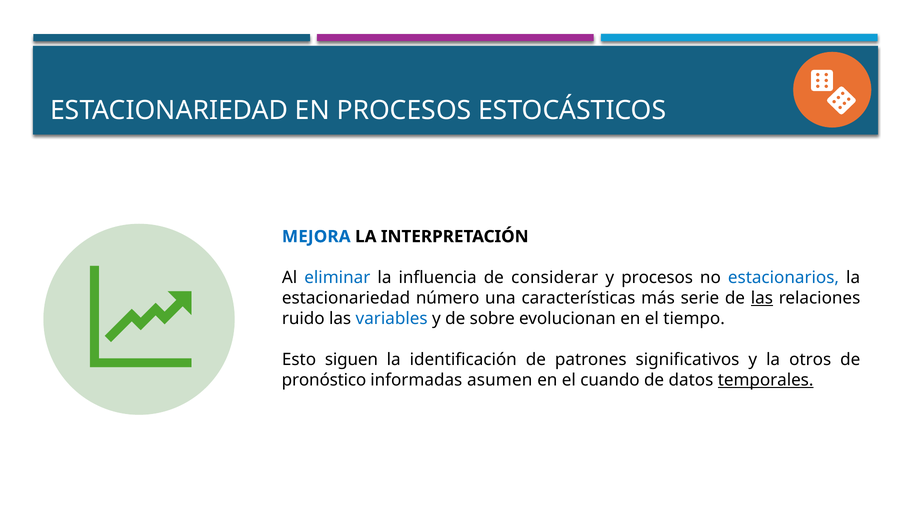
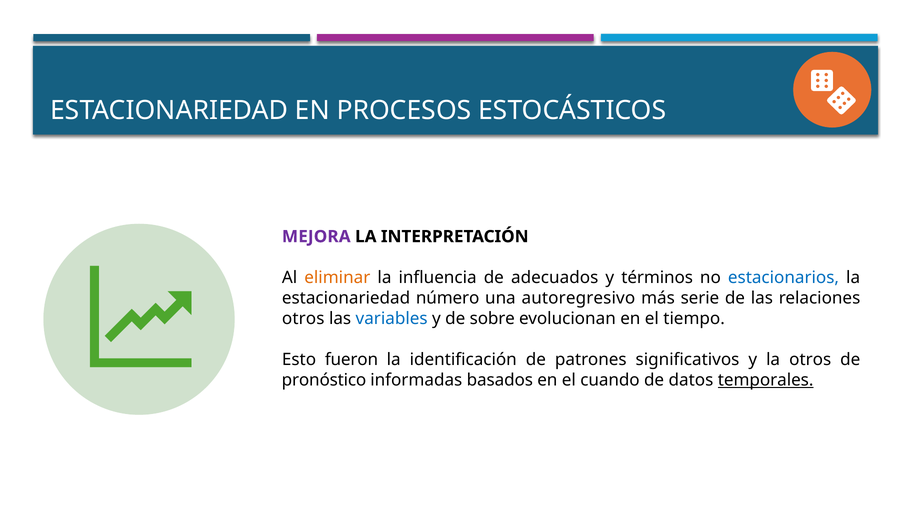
MEJORA colour: blue -> purple (316, 237)
eliminar colour: blue -> orange (337, 278)
considerar: considerar -> adecuados (555, 278)
y procesos: procesos -> términos (657, 278)
características: características -> autoregresivo (578, 298)
las underline: present -> none (762, 298)
ruido: ruido -> otros (303, 319)
siguen: siguen -> fueron (351, 360)
asumen: asumen -> basados (500, 380)
